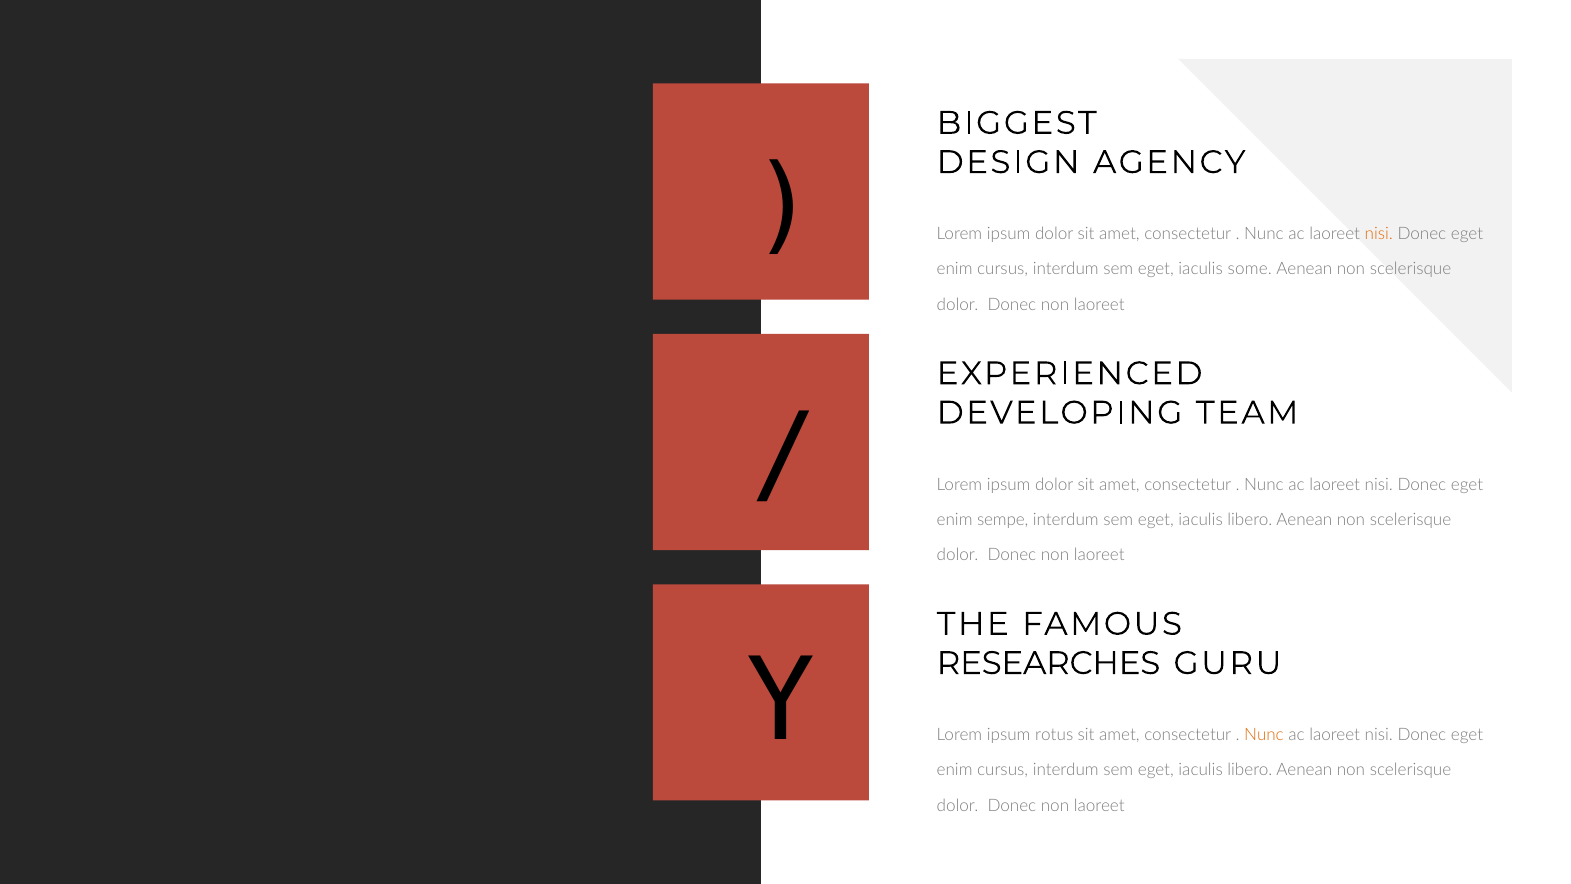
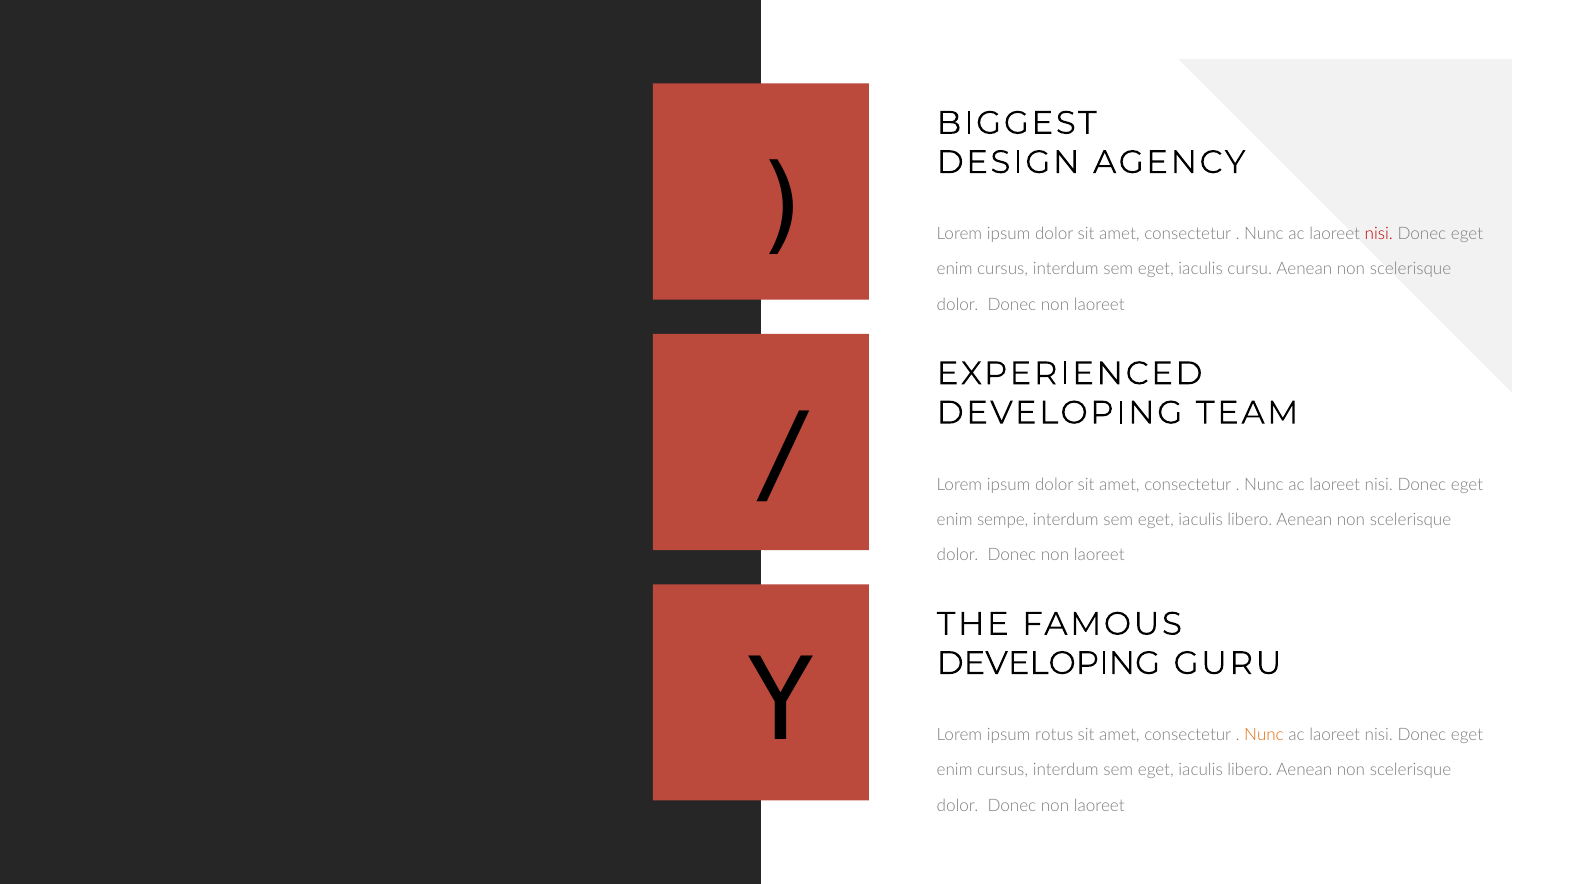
nisi colour: orange -> red (1379, 234)
some: some -> cursu (1250, 269)
RESEARCHES: RESEARCHES -> DEVELOPING (1048, 663)
